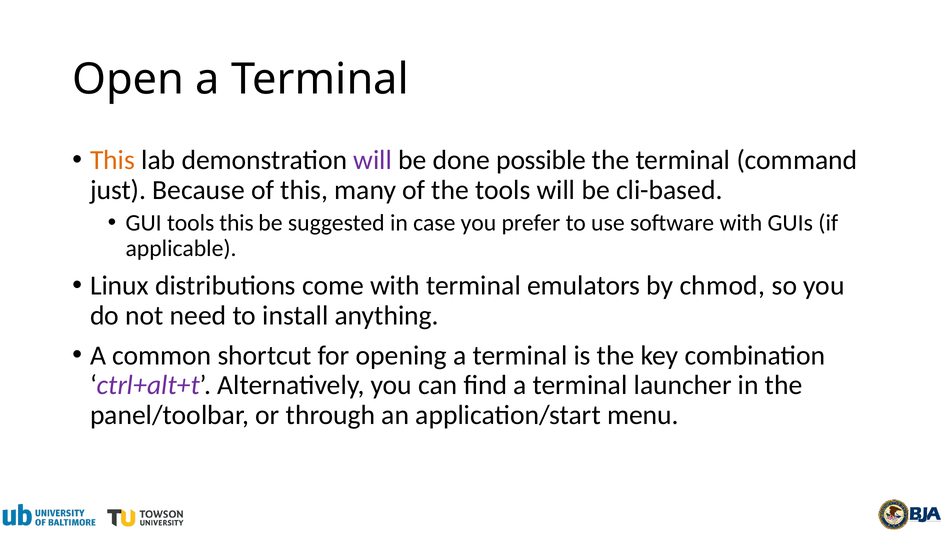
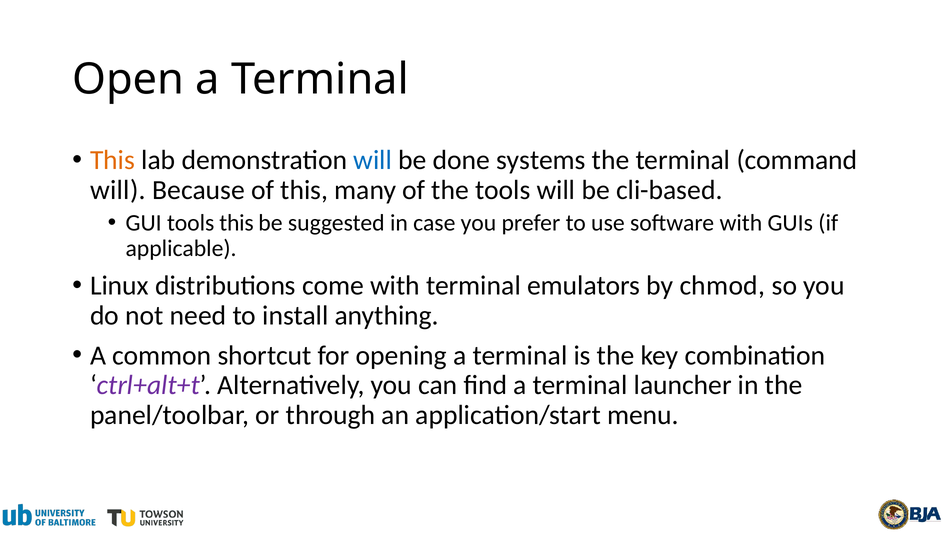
will colour: purple -> blue (373, 160)
possible: possible -> systems (541, 160)
just: just -> will (118, 190)
